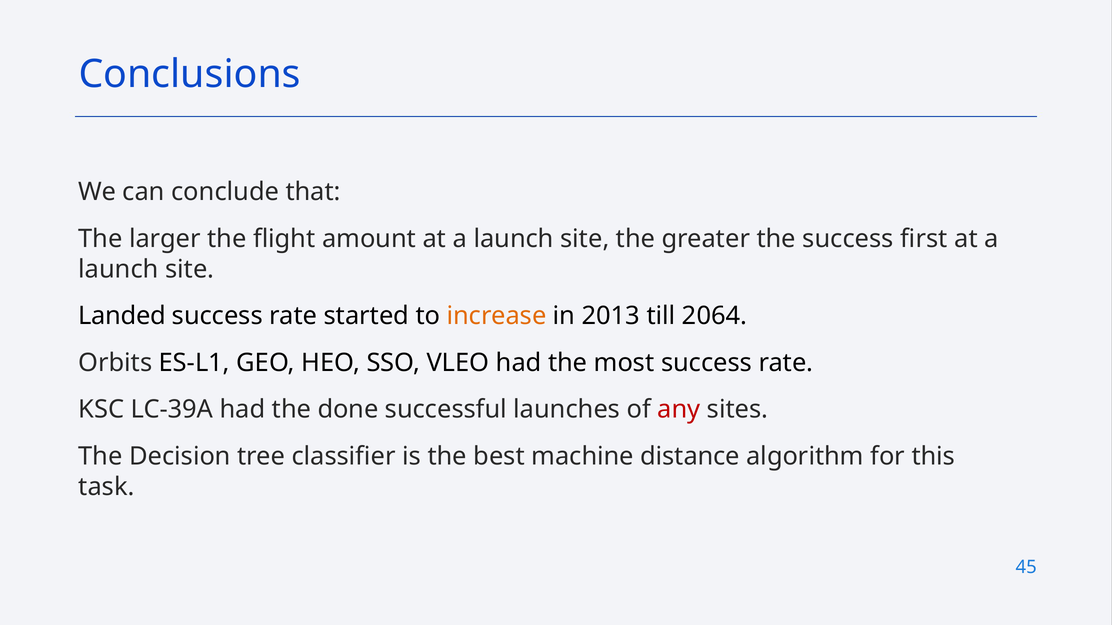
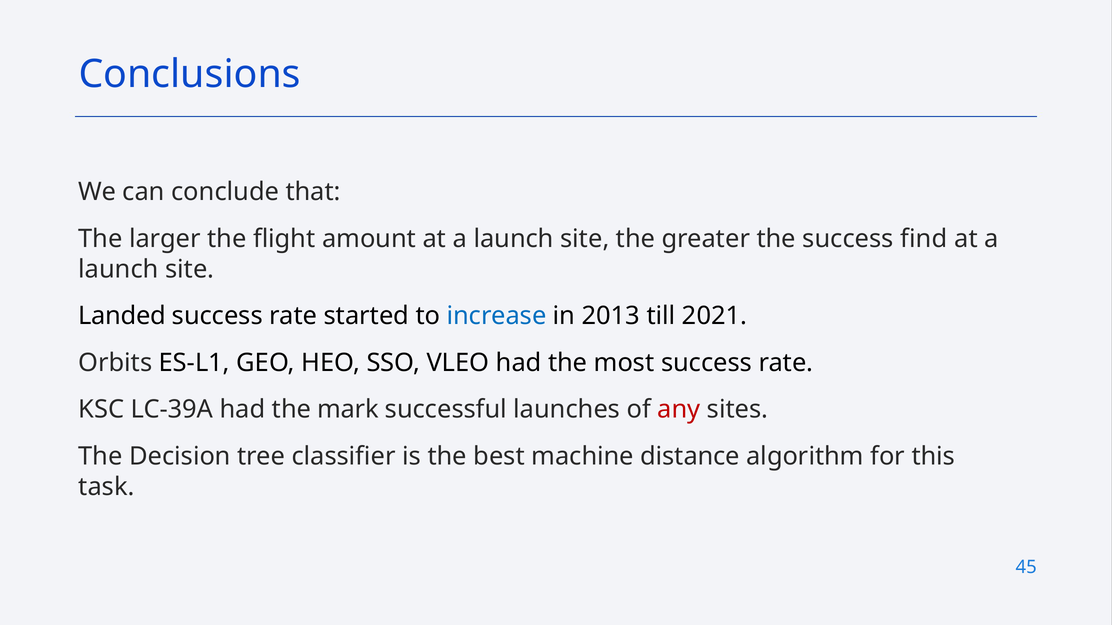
first: first -> find (924, 239)
increase colour: orange -> blue (497, 316)
2064: 2064 -> 2021 (714, 316)
done: done -> mark (348, 410)
